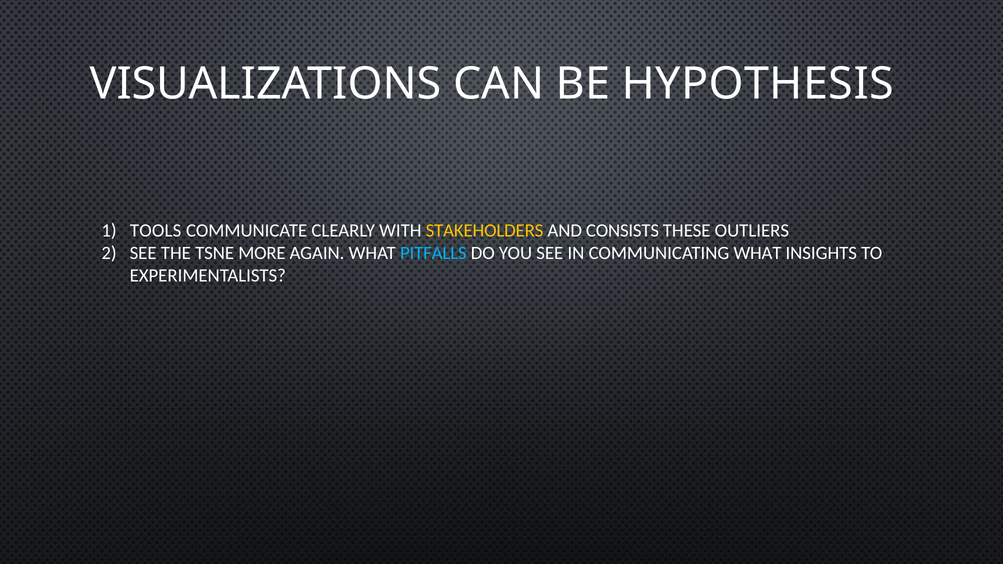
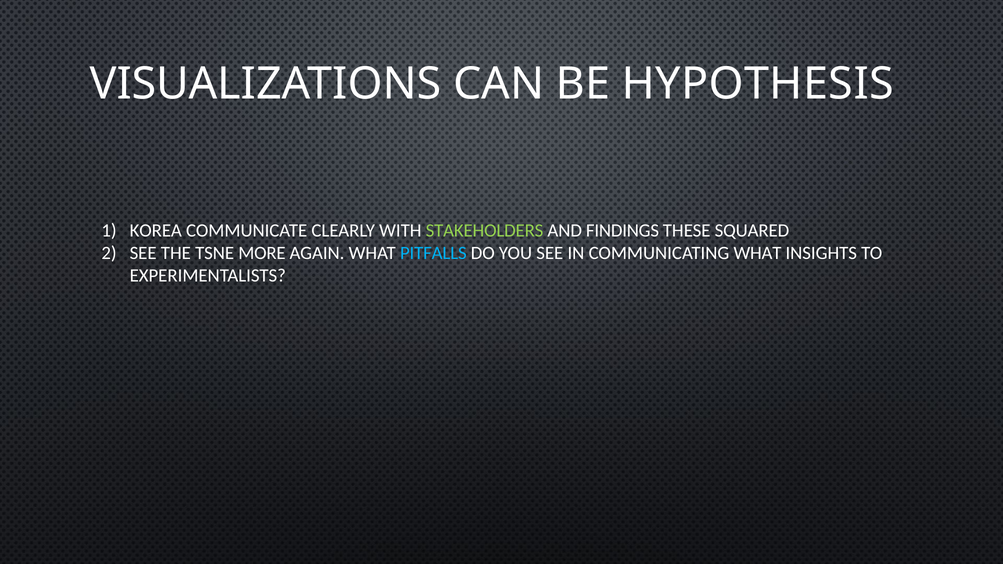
TOOLS: TOOLS -> KOREA (156, 231)
STAKEHOLDERS colour: yellow -> light green (485, 231)
CONSISTS: CONSISTS -> FINDINGS (623, 231)
OUTLIERS: OUTLIERS -> SQUARED (752, 231)
